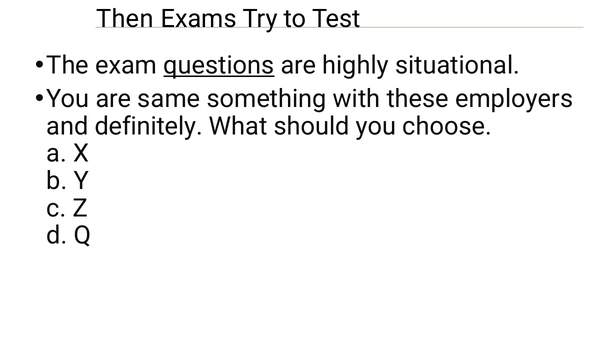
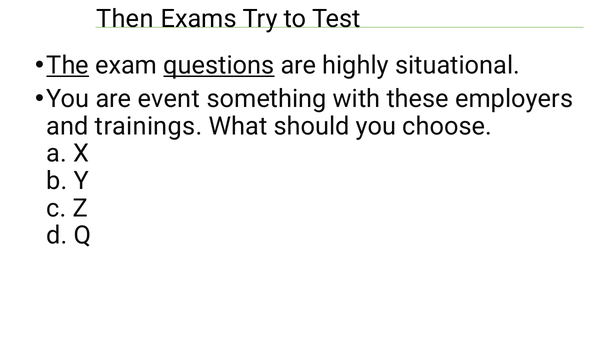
The underline: none -> present (68, 65)
same: same -> event (169, 99)
definitely: definitely -> trainings (149, 126)
